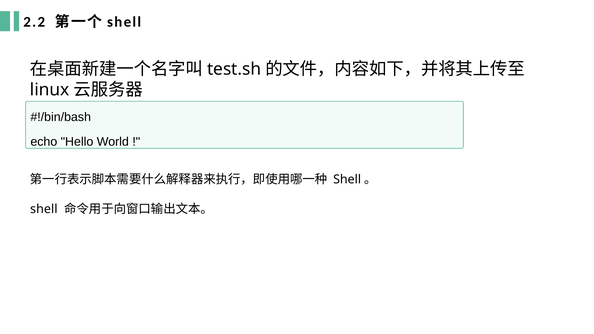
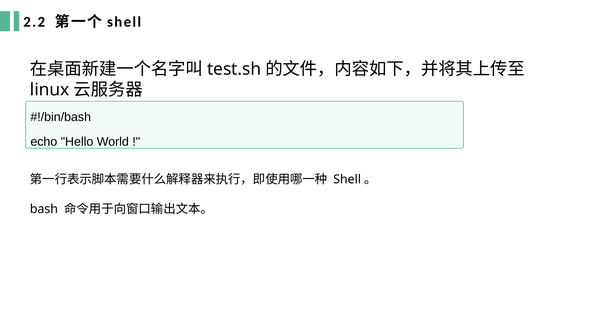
shell: shell -> bash (44, 209)
